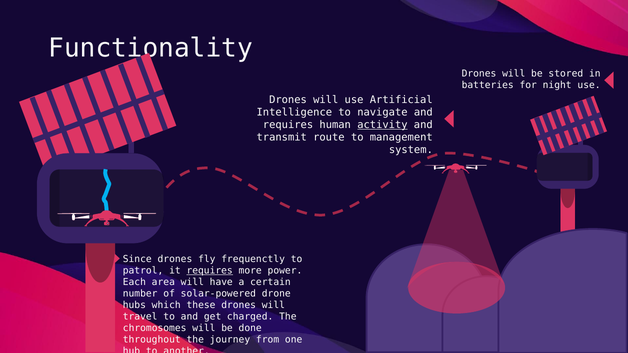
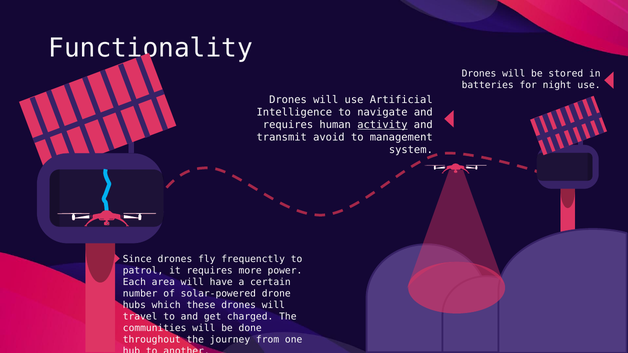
route: route -> avoid (329, 137)
requires underline: present -> none (210, 271)
chromosomes: chromosomes -> communities (155, 328)
